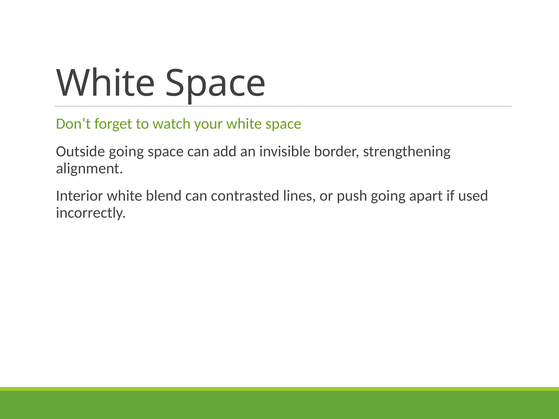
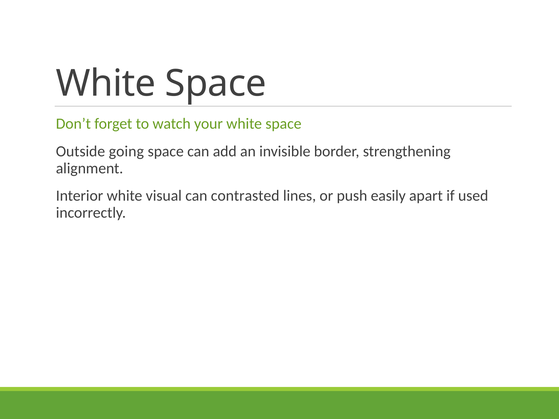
blend: blend -> visual (164, 196)
push going: going -> easily (388, 196)
